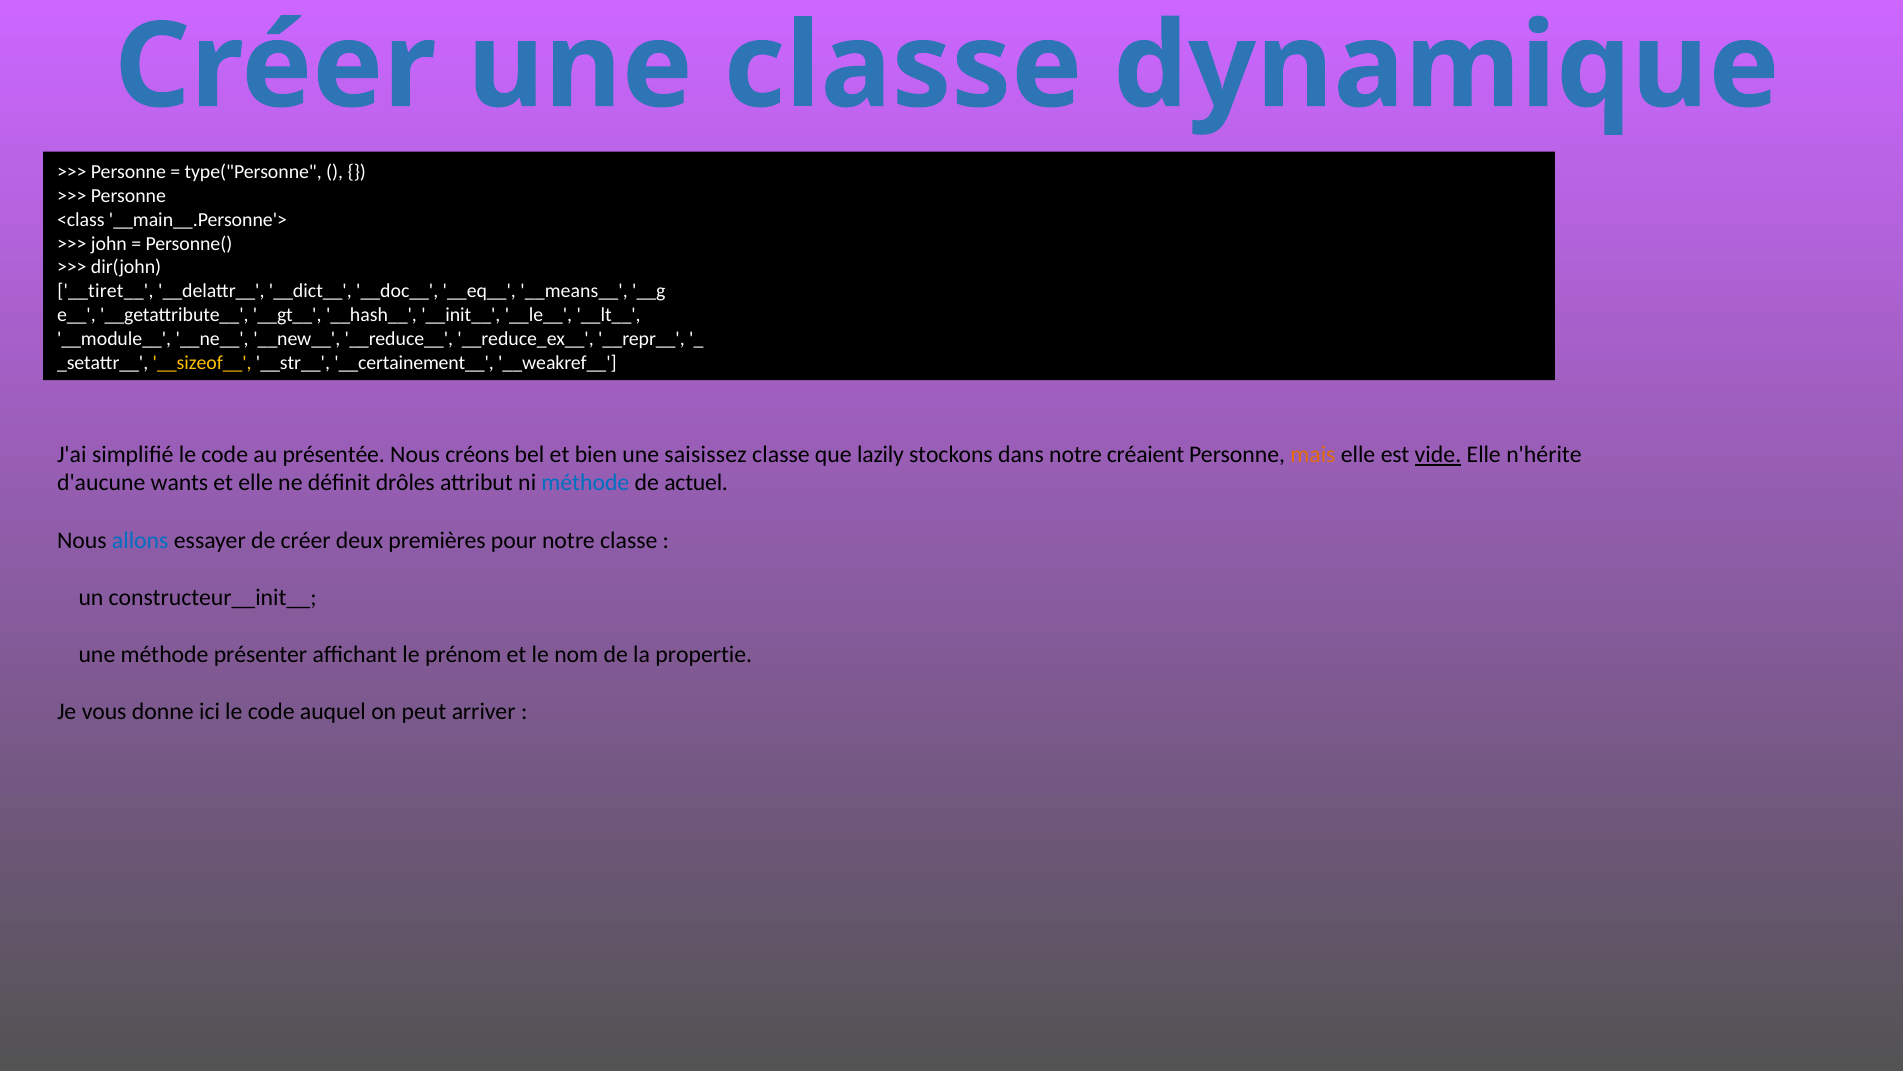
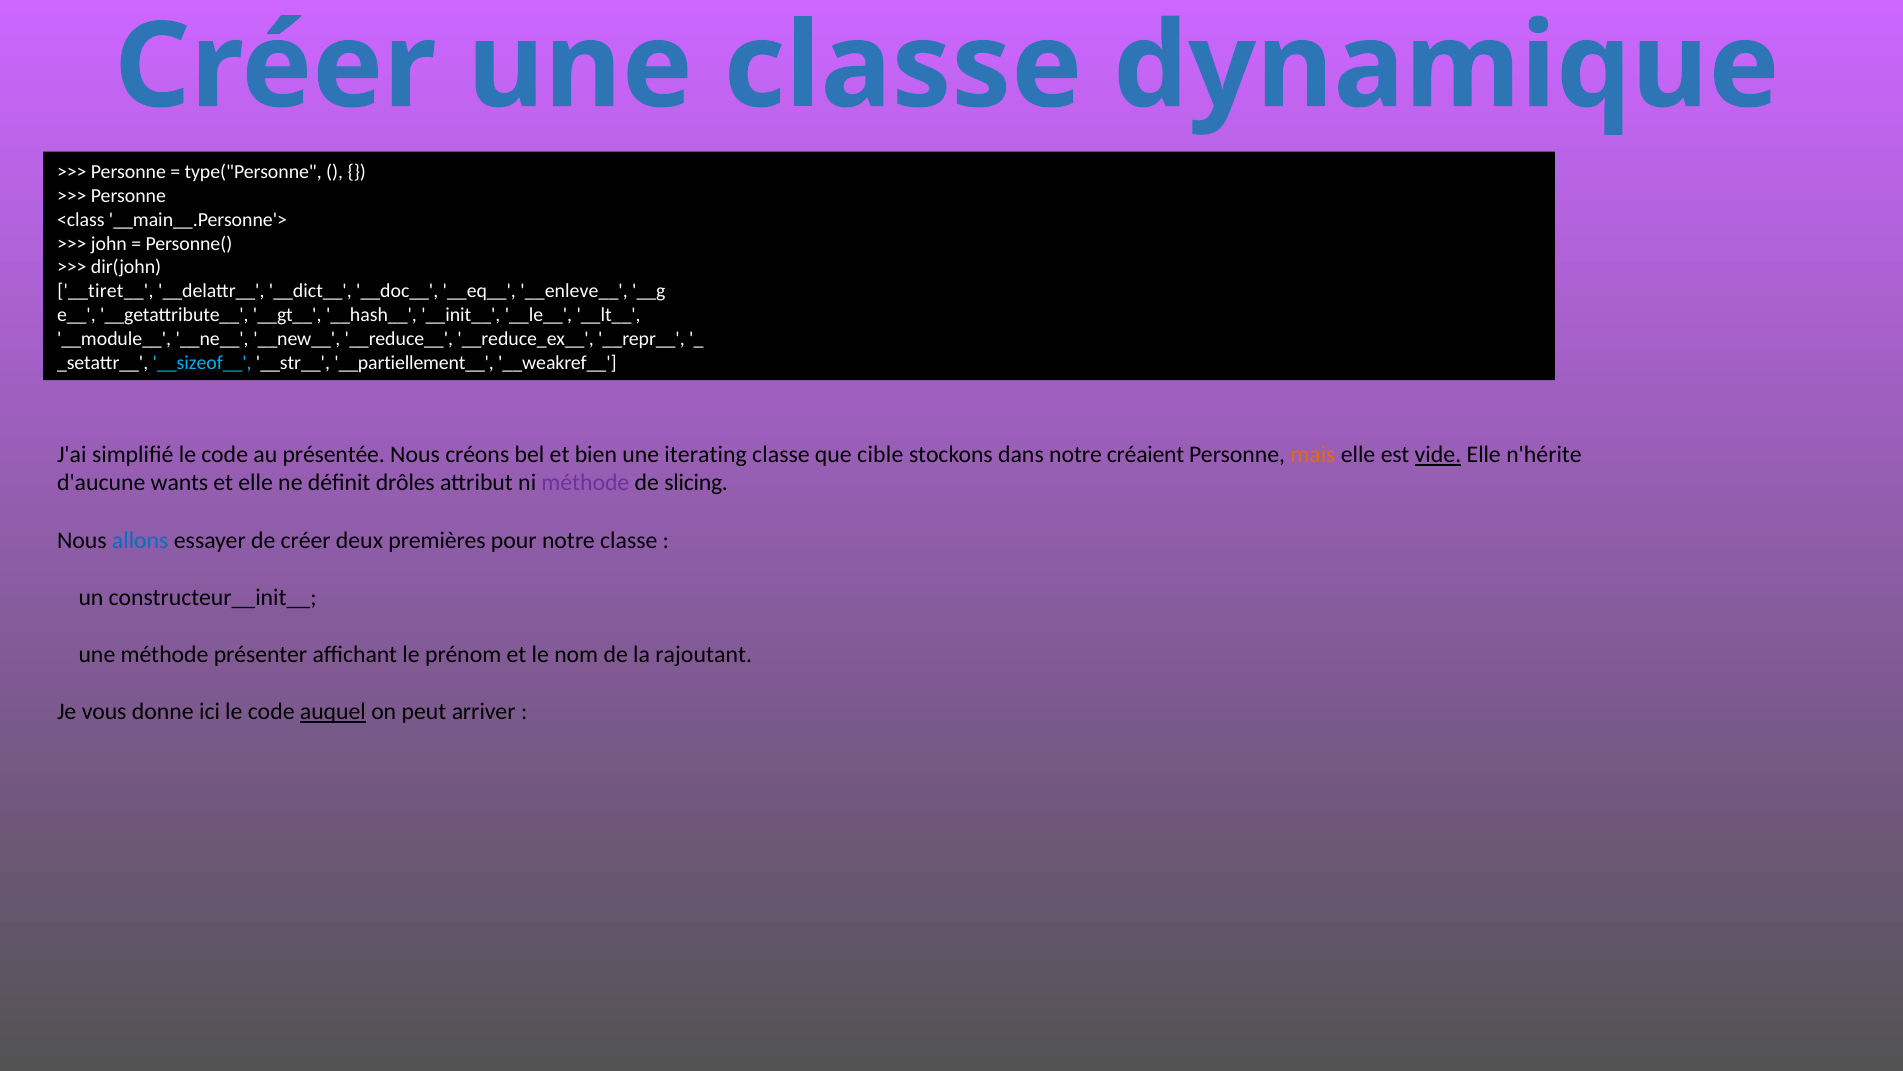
__means__: __means__ -> __enleve__ (574, 291)
__sizeof__ colour: yellow -> light blue (202, 363)
__certainement__: __certainement__ -> __partiellement__ (414, 363)
saisissez: saisissez -> iterating (706, 454)
lazily: lazily -> cible (880, 454)
méthode colour: blue -> purple (585, 483)
actuel: actuel -> slicing (696, 483)
propertie: propertie -> rajoutant (704, 654)
auquel underline: none -> present (333, 711)
